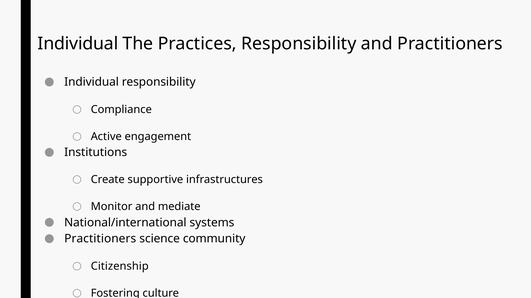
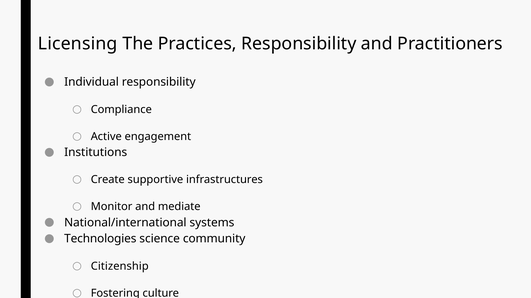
Individual: Individual -> Licensing (78, 44)
Practitioners: Practitioners -> Technologies (100, 239)
